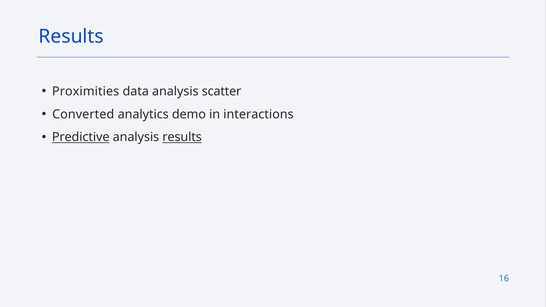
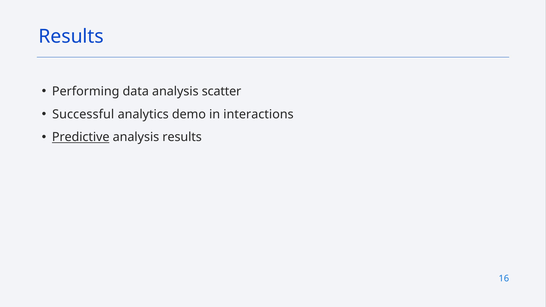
Proximities: Proximities -> Performing (86, 91)
Converted: Converted -> Successful (83, 114)
results underline: present -> none (182, 137)
